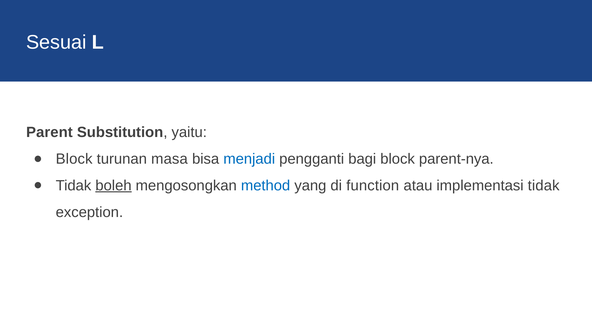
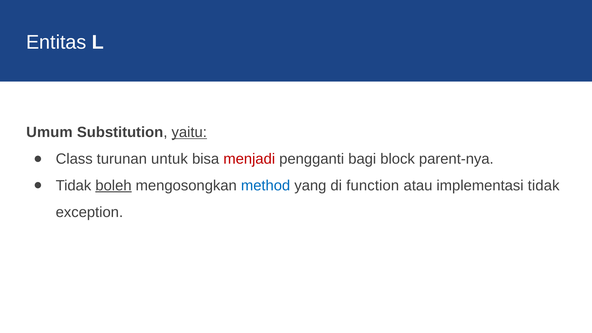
Sesuai: Sesuai -> Entitas (56, 42)
Parent: Parent -> Umum (49, 132)
yaitu underline: none -> present (189, 132)
Block: Block -> Class (74, 159)
masa: masa -> untuk (169, 159)
menjadi colour: blue -> red (249, 159)
